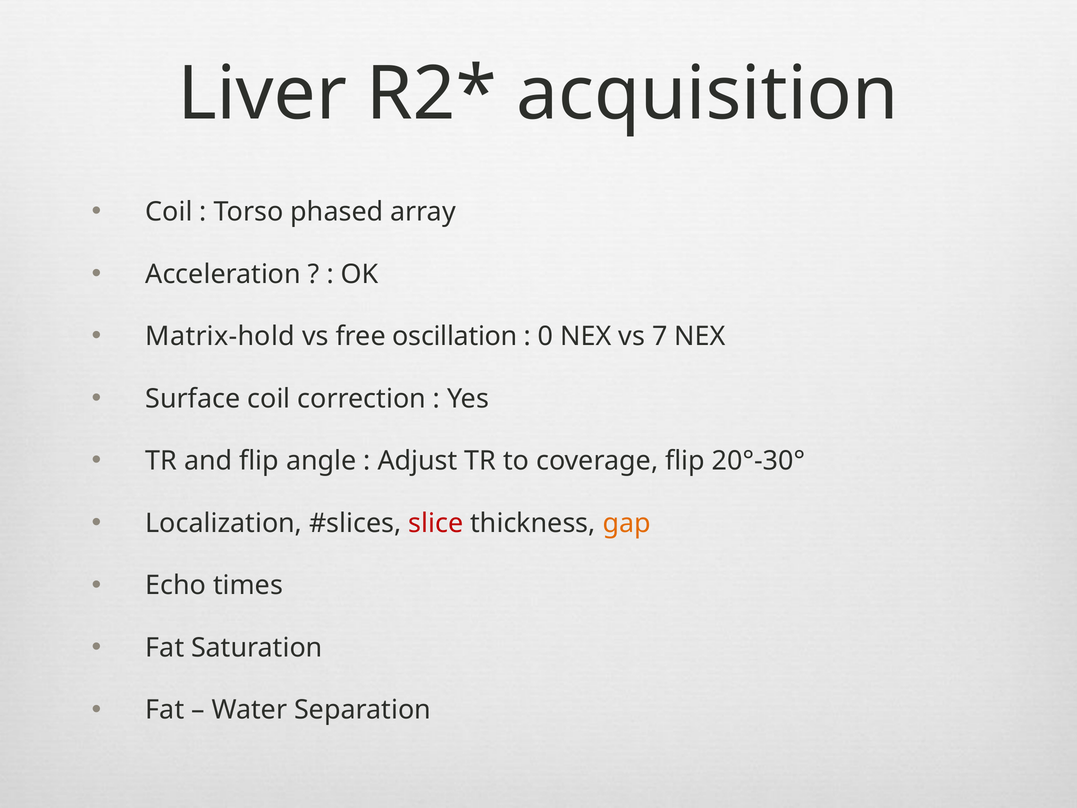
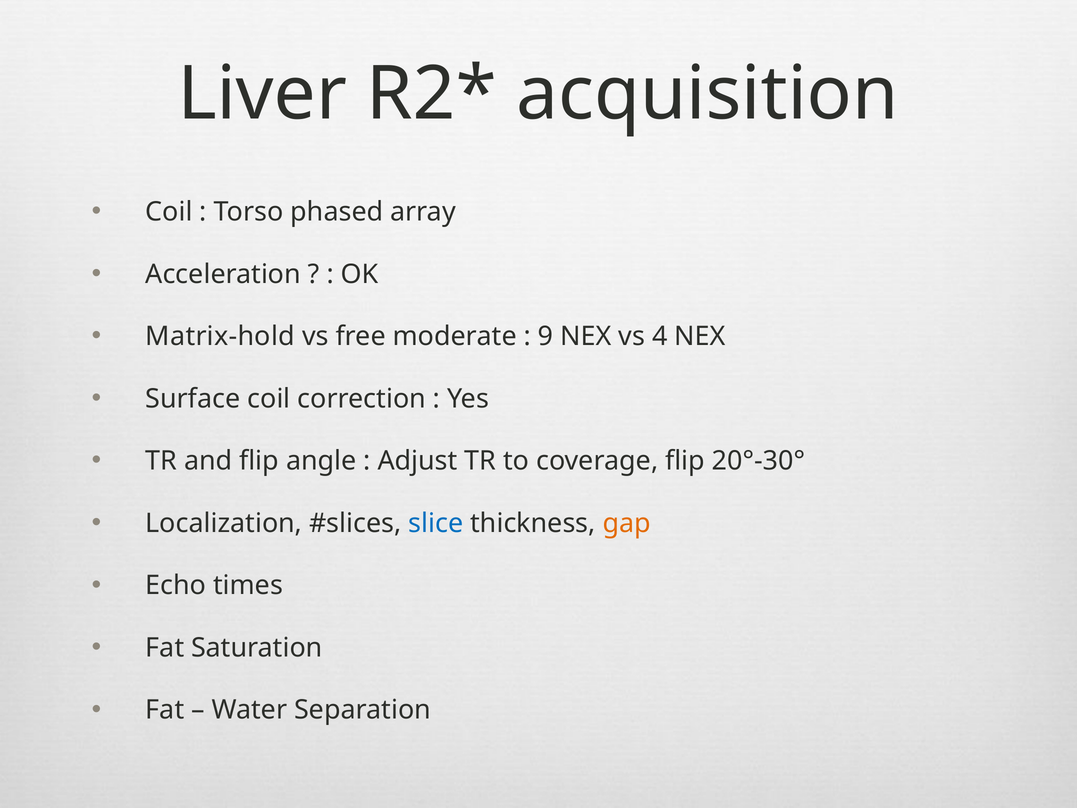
oscillation: oscillation -> moderate (455, 336)
0: 0 -> 9 (546, 336)
7: 7 -> 4 (660, 336)
slice colour: red -> blue (436, 523)
